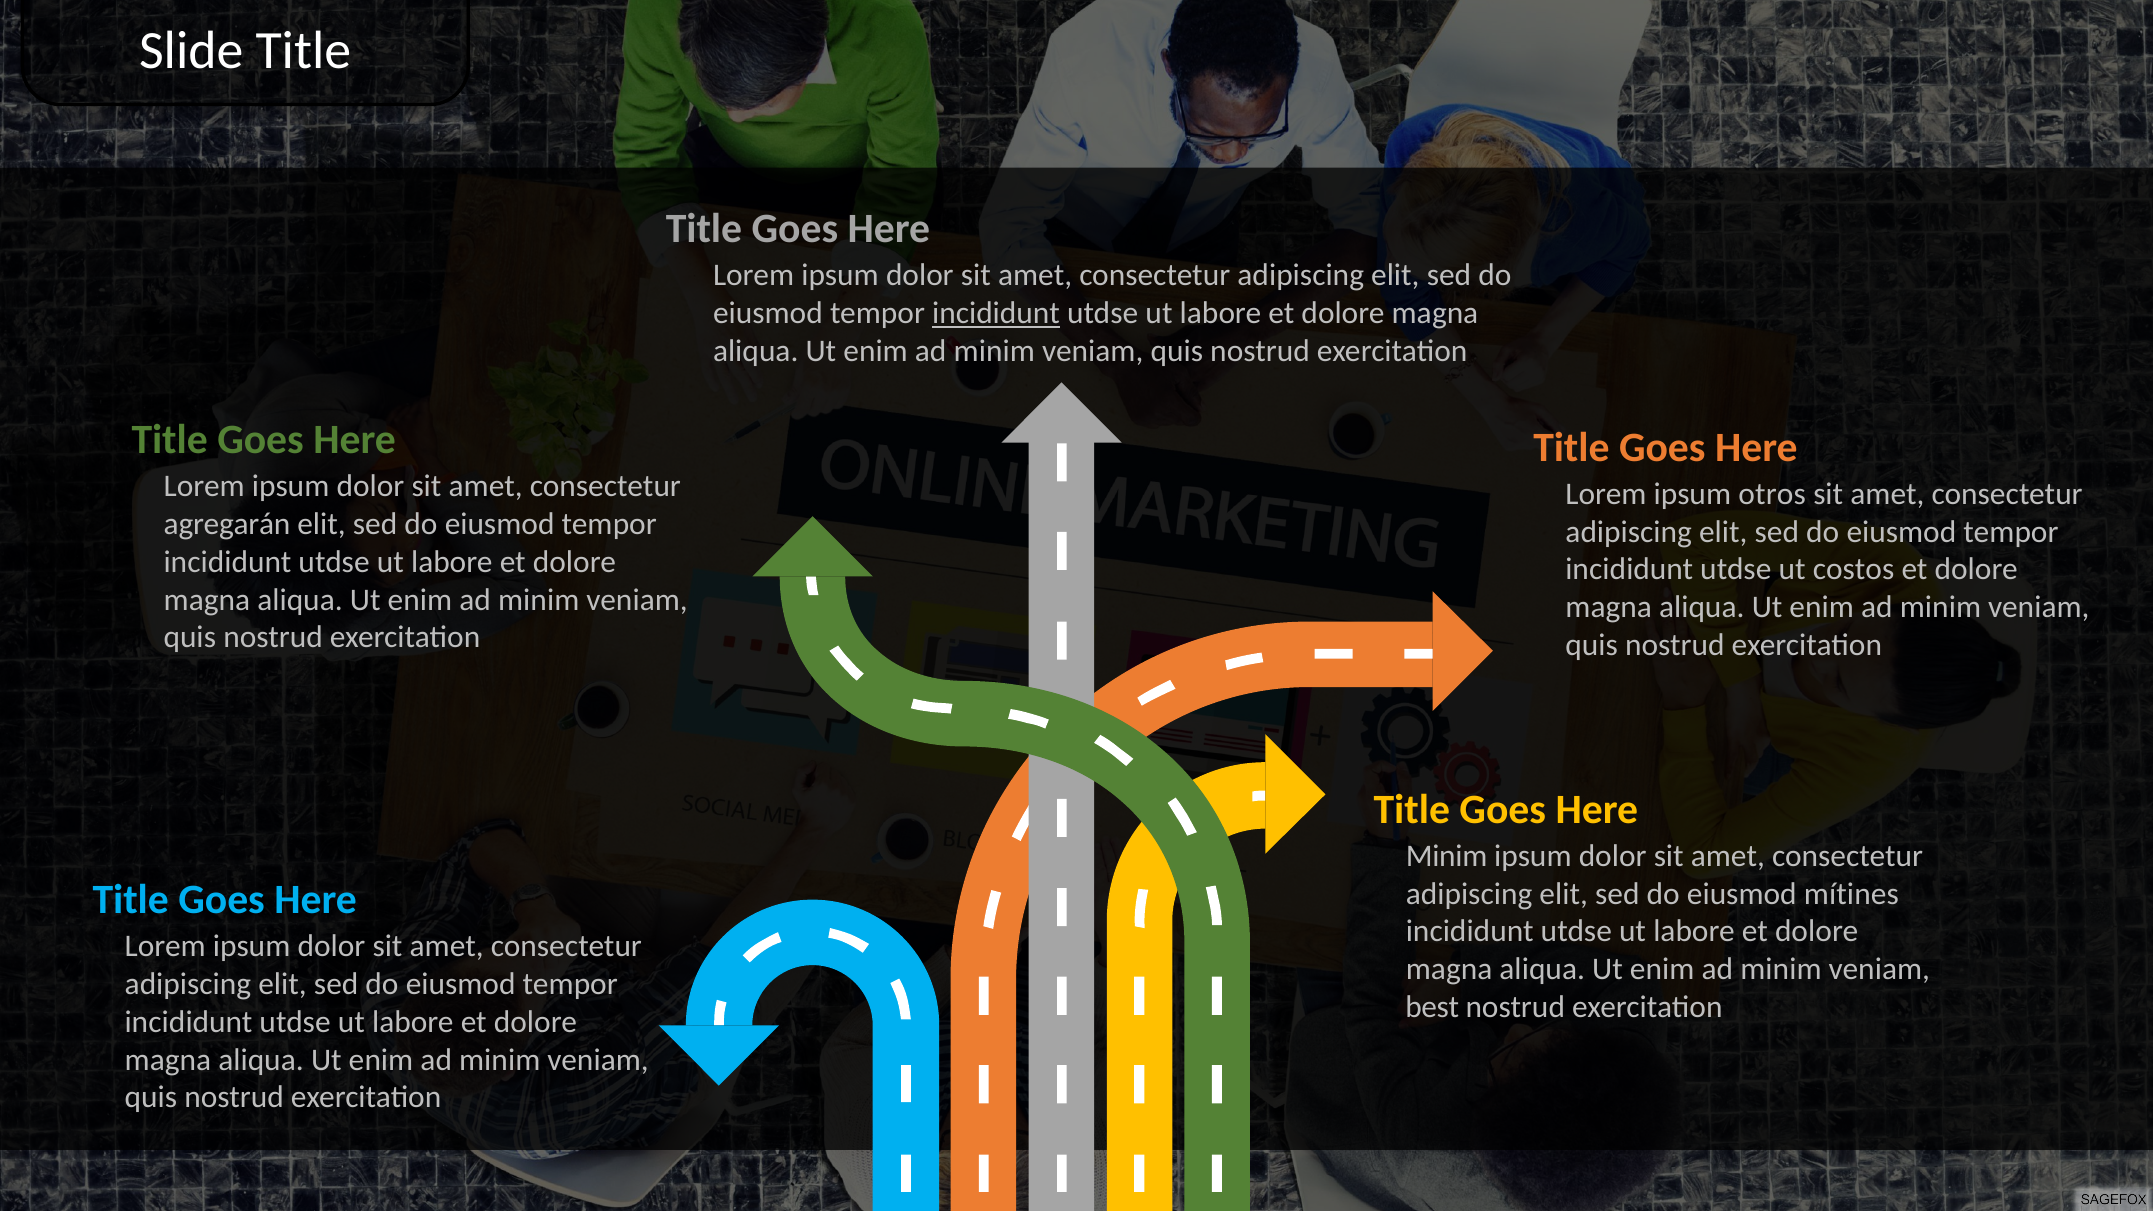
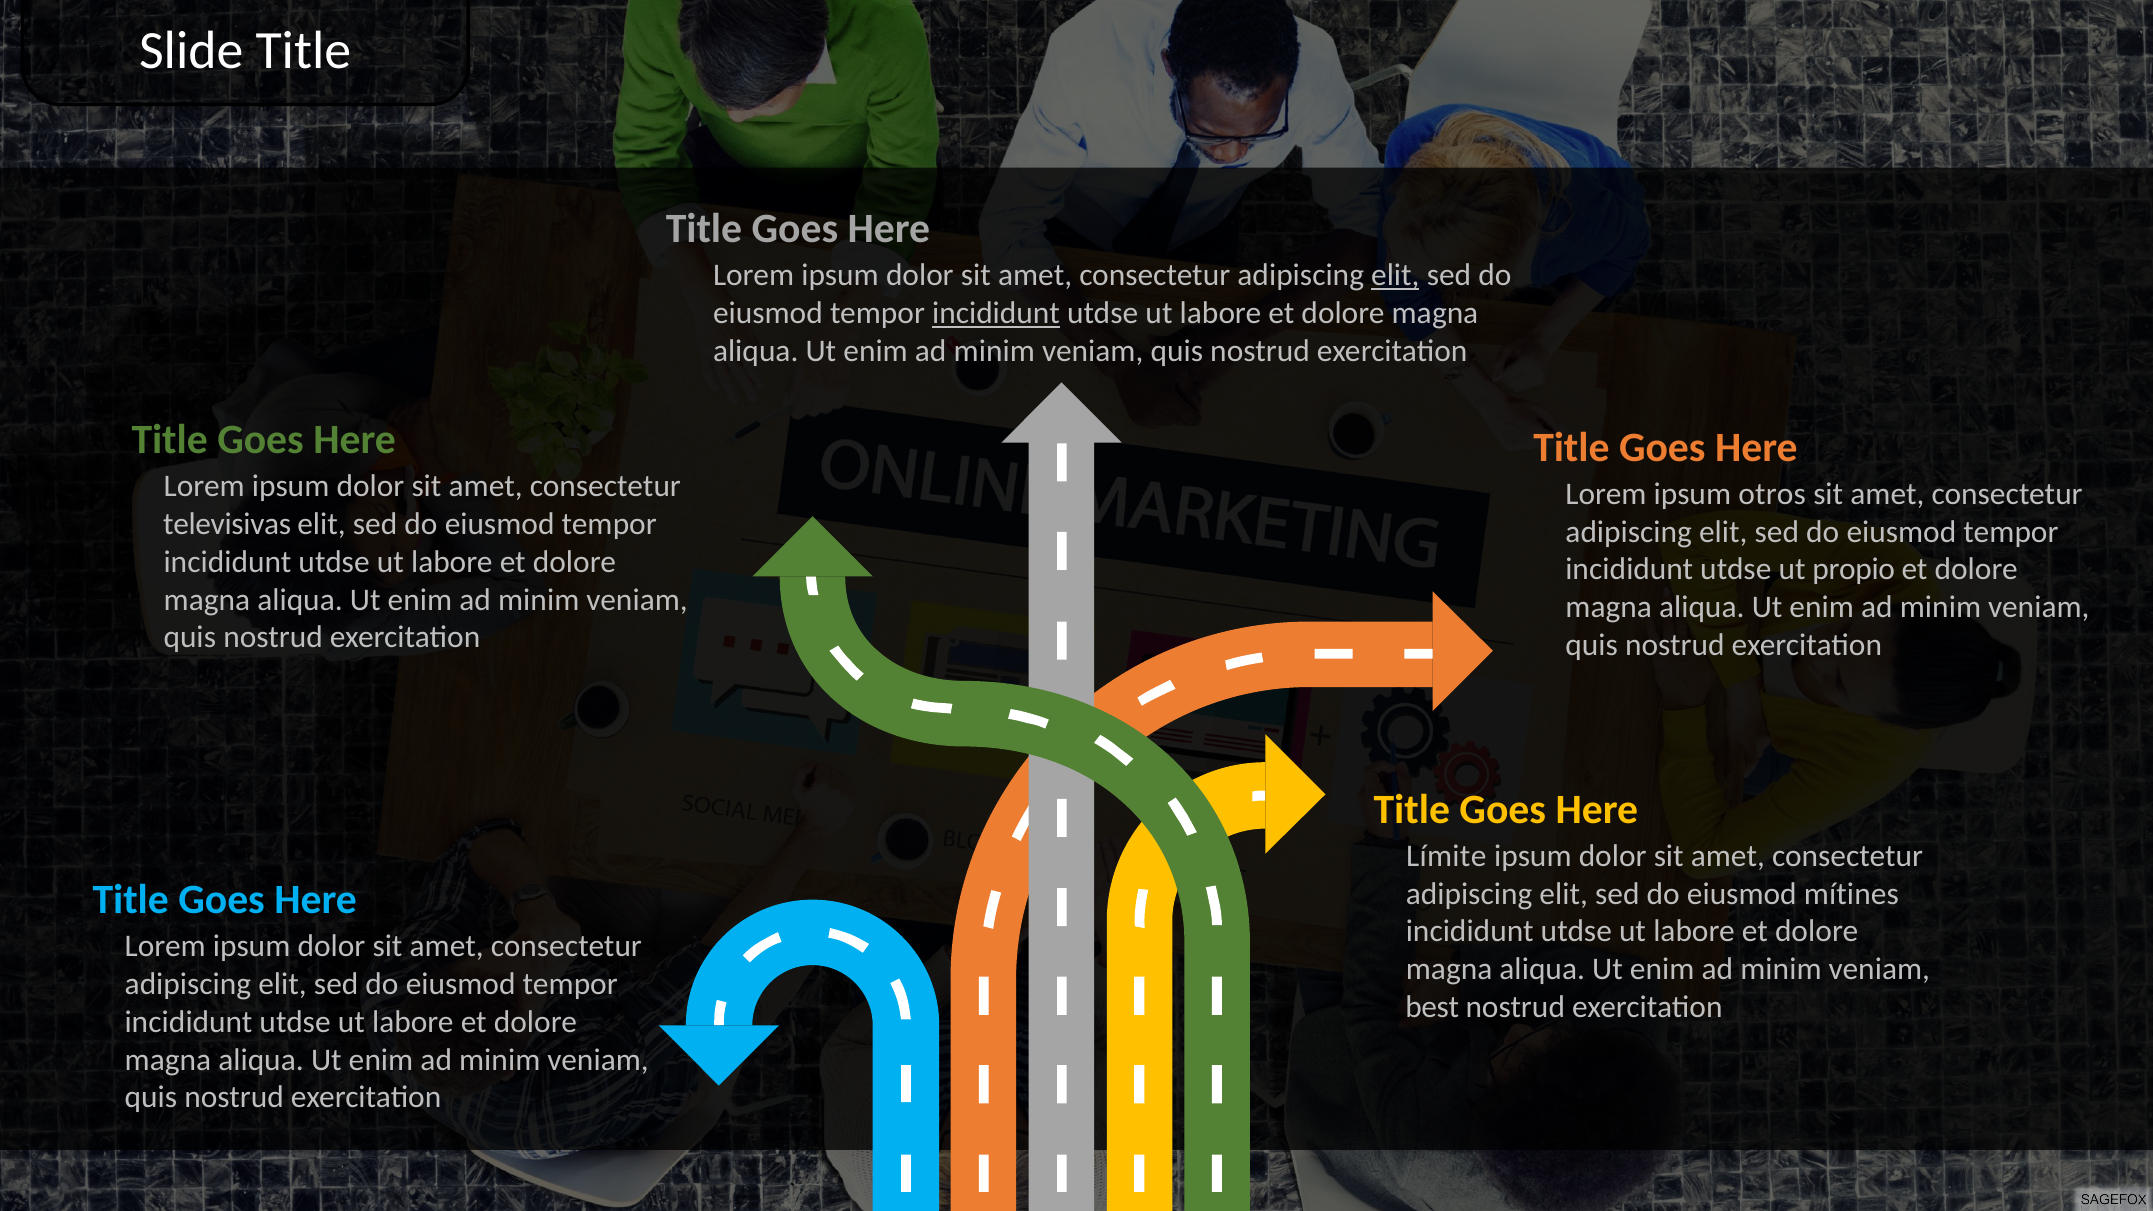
elit underline: none -> present (1395, 275)
agregarán: agregarán -> televisivas (227, 524)
costos: costos -> propio (1854, 569)
Minim: Minim -> Límite (1446, 856)
